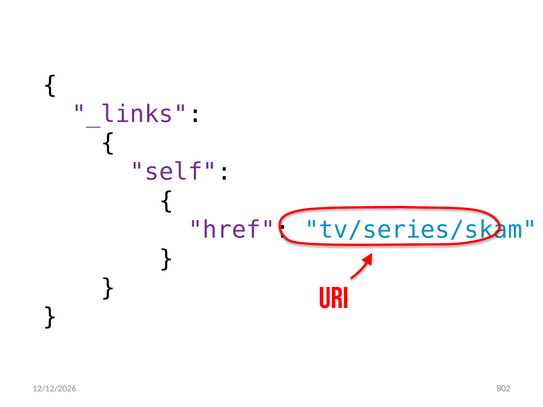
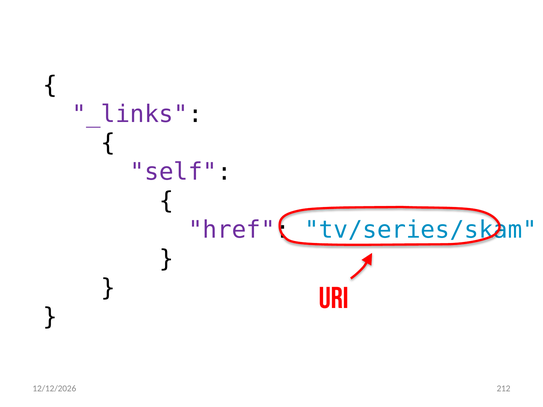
802: 802 -> 212 (504, 389)
